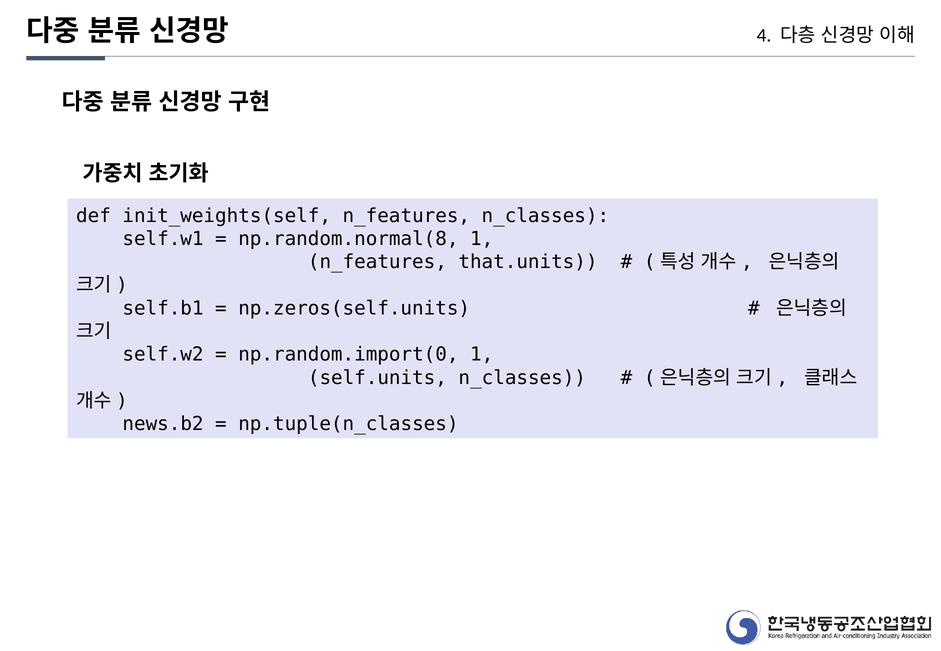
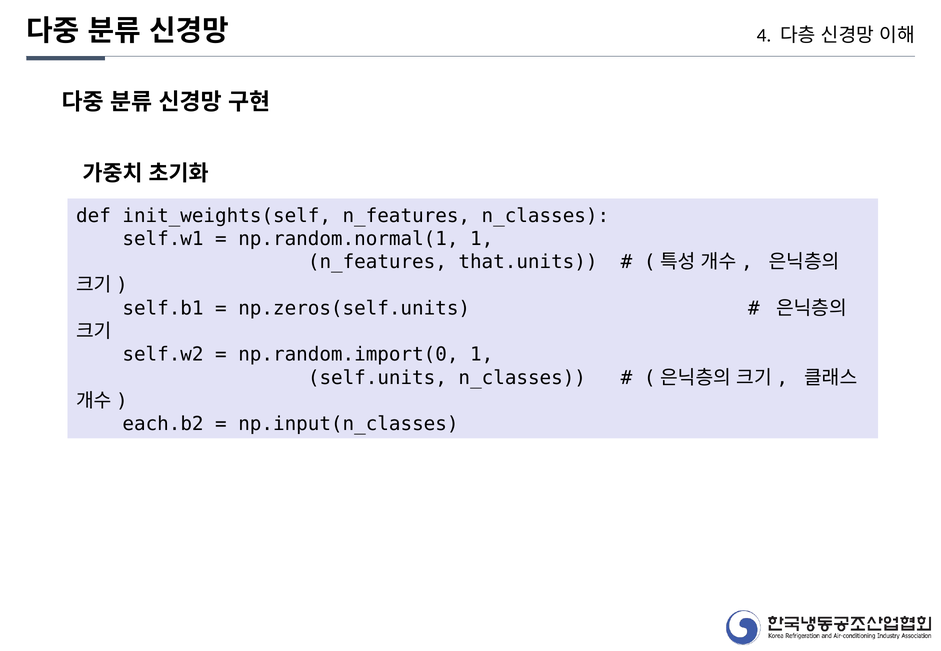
np.random.normal(8: np.random.normal(8 -> np.random.normal(1 (348, 239)
news.b2: news.b2 -> each.b2 (163, 424)
np.tuple(n_classes: np.tuple(n_classes -> np.input(n_classes (348, 424)
